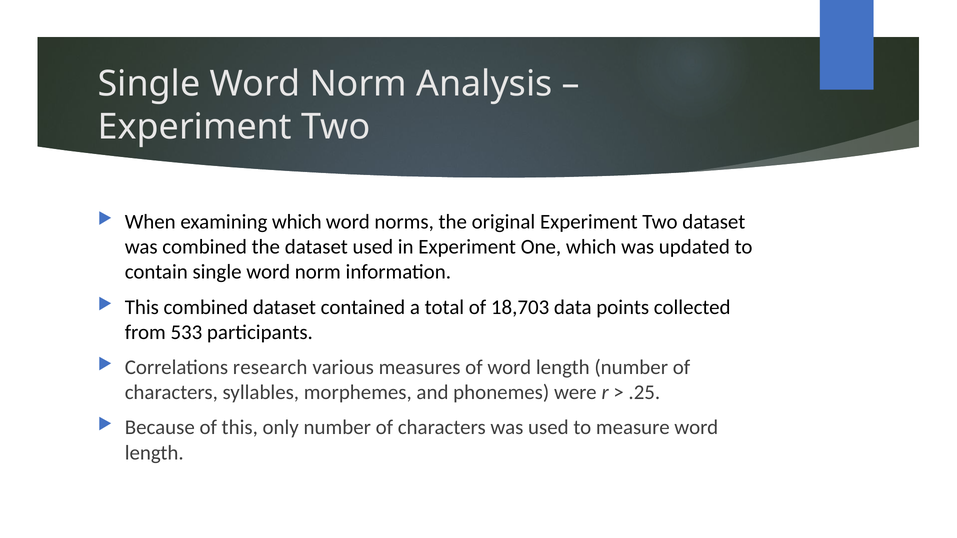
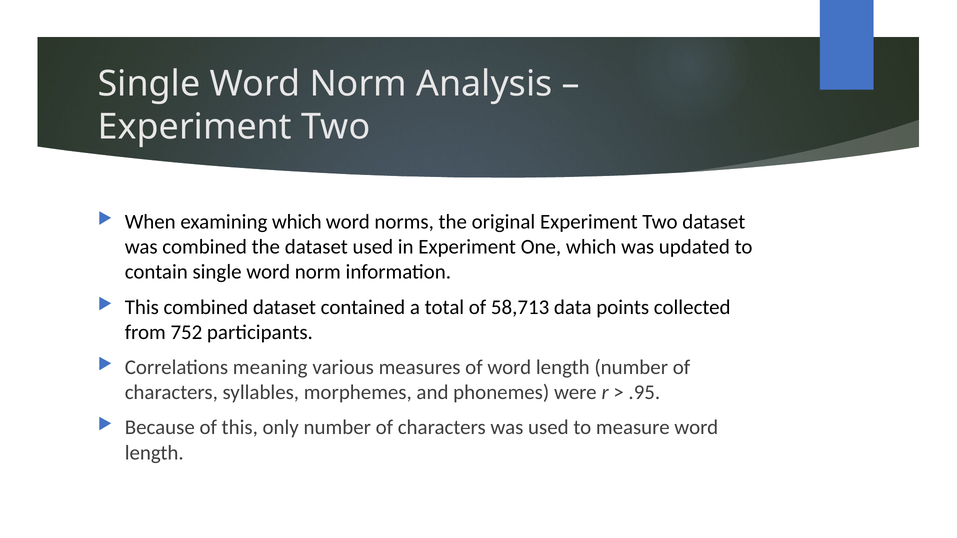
18,703: 18,703 -> 58,713 (520, 307)
533: 533 -> 752 (186, 332)
research: research -> meaning (270, 368)
.25: .25 -> .95 (644, 393)
